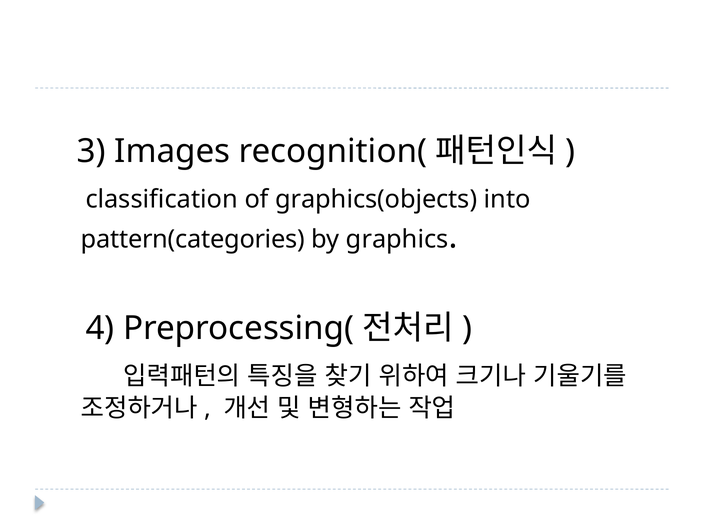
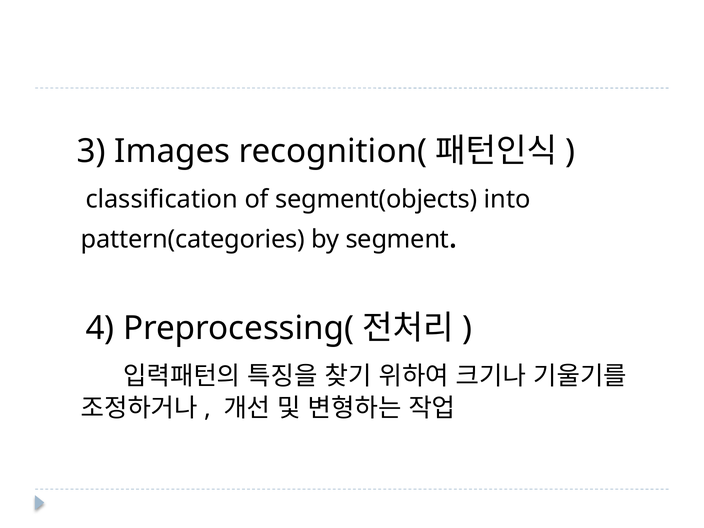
graphics(objects: graphics(objects -> segment(objects (376, 199)
graphics: graphics -> segment (397, 239)
